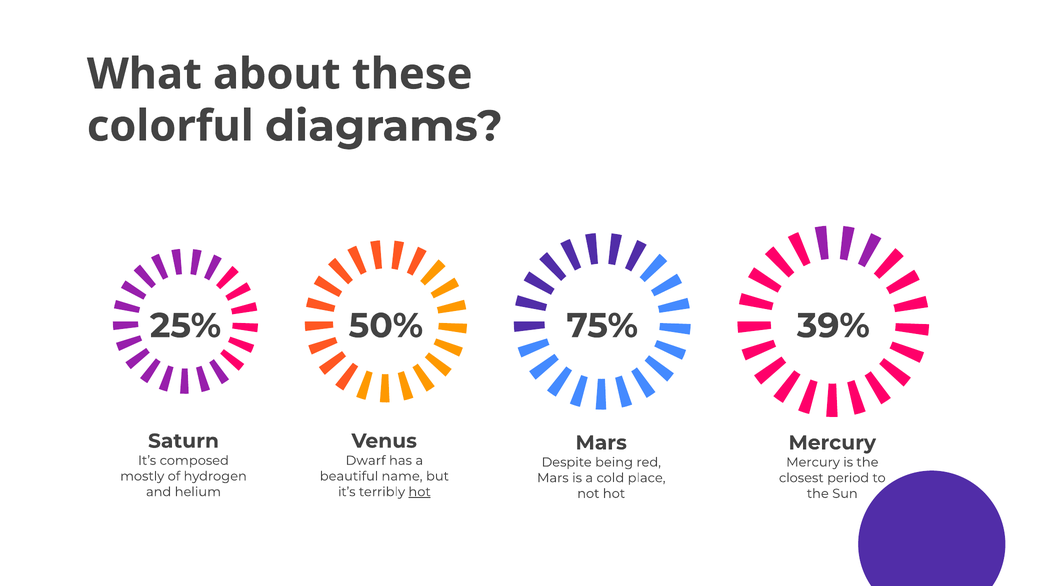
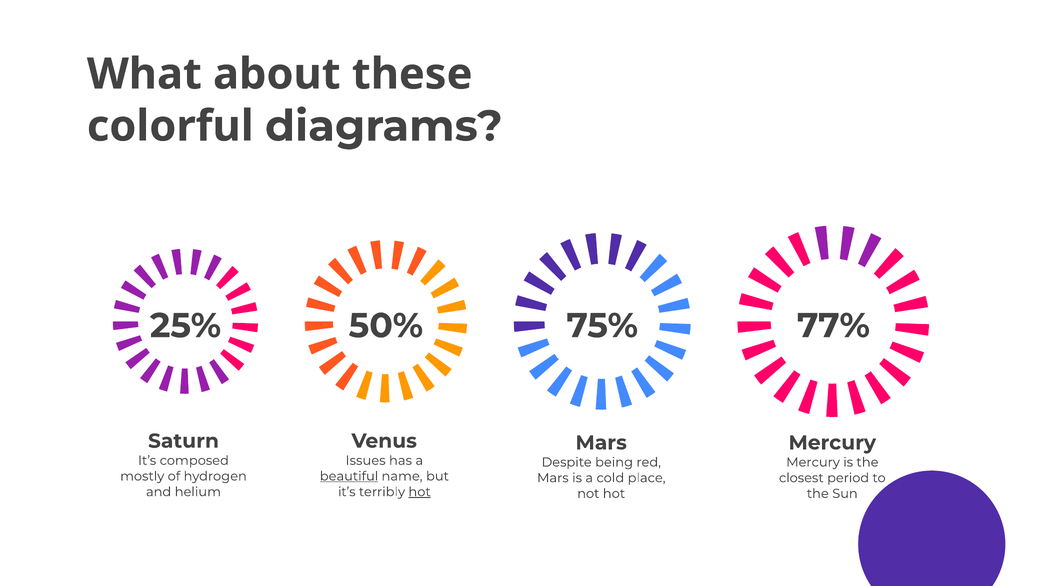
39%: 39% -> 77% (833, 326)
Dwarf: Dwarf -> Issues (366, 461)
beautiful underline: none -> present (349, 476)
